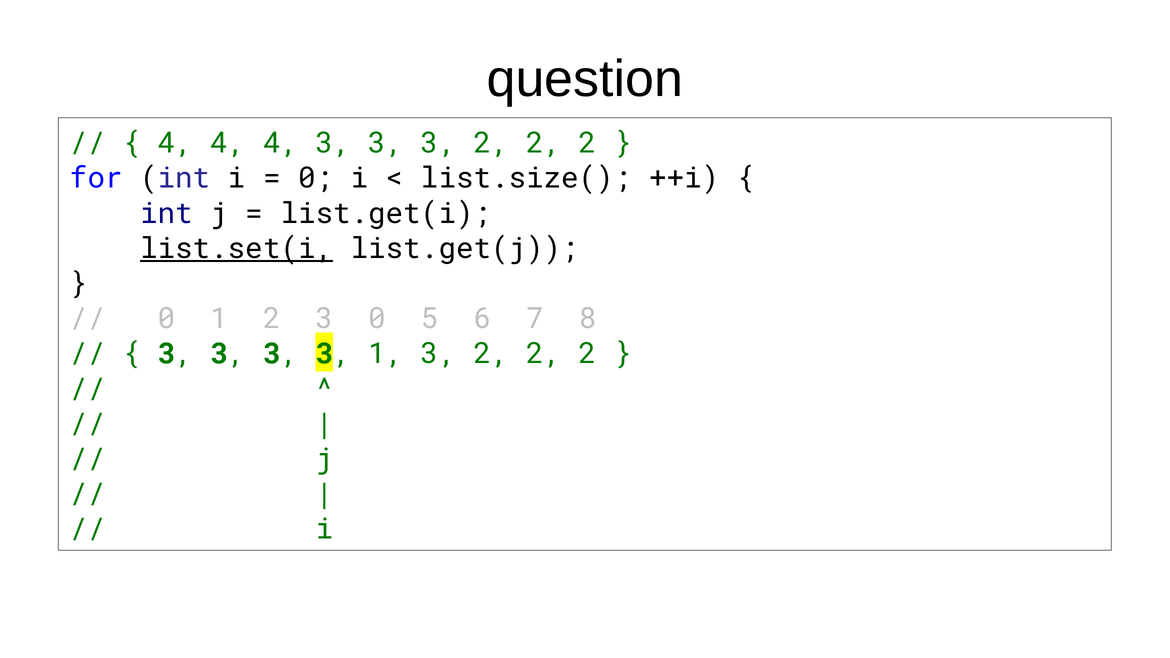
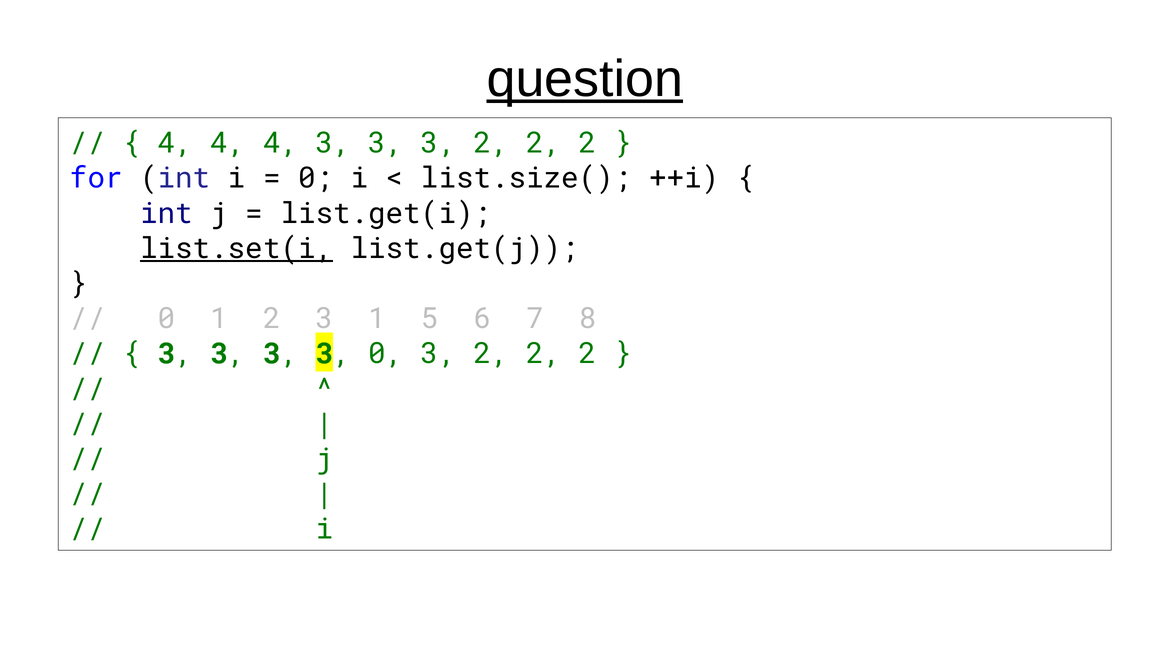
question underline: none -> present (585, 79)
0: 0 -> 1 (377, 319)
3 1: 1 -> 0 (386, 354)
